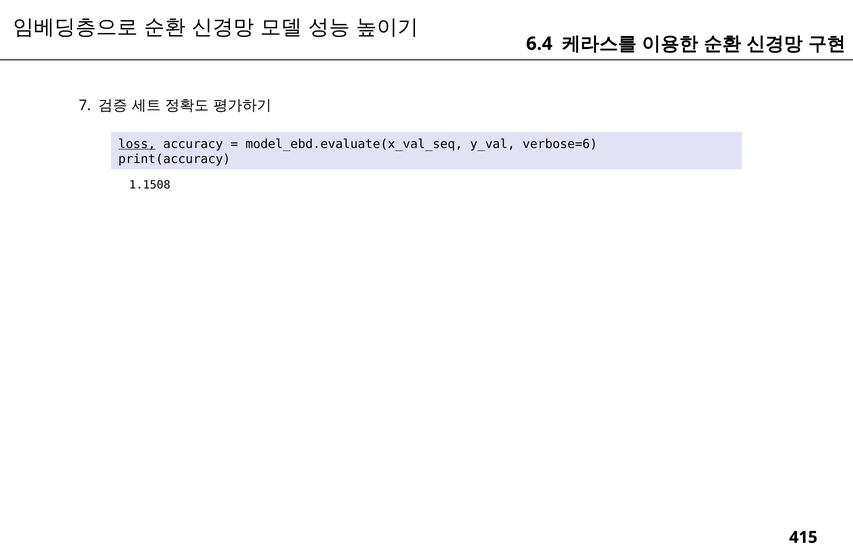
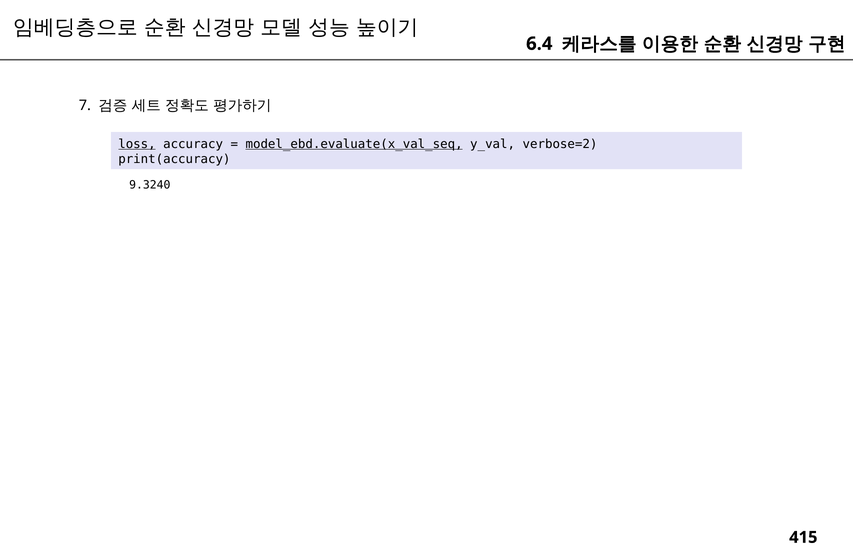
model_ebd.evaluate(x_val_seq underline: none -> present (354, 144)
verbose=6: verbose=6 -> verbose=2 (560, 144)
1.1508: 1.1508 -> 9.3240 (150, 185)
